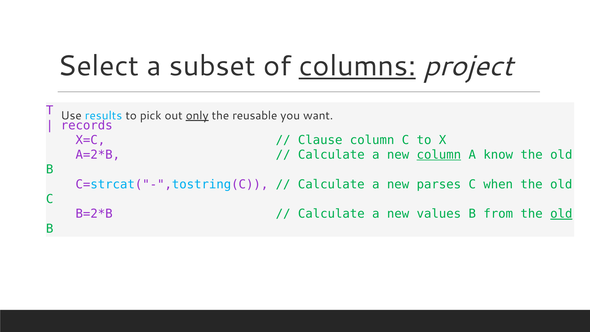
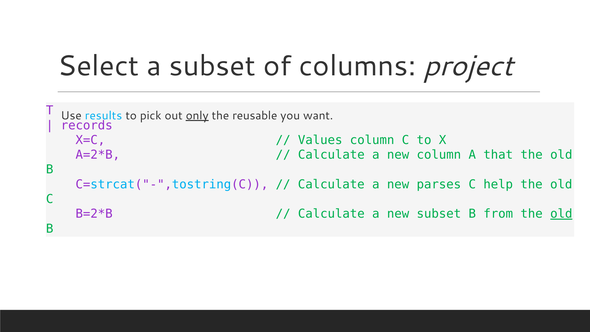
columns underline: present -> none (357, 66)
Clause: Clause -> Values (320, 140)
column underline: present -> none (439, 155)
know: know -> that (498, 155)
when: when -> help (498, 184)
new values: values -> subset (439, 214)
